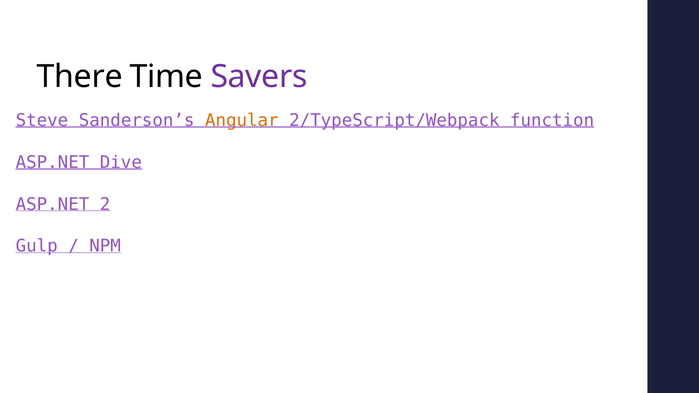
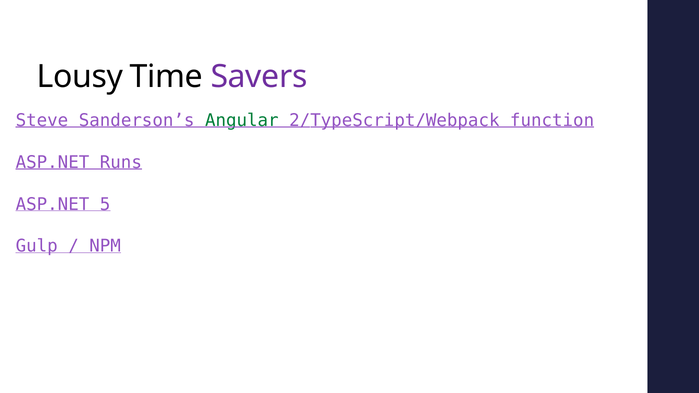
There: There -> Lousy (80, 77)
Angular colour: orange -> green (242, 121)
Dive: Dive -> Runs (121, 162)
2: 2 -> 5 (105, 204)
